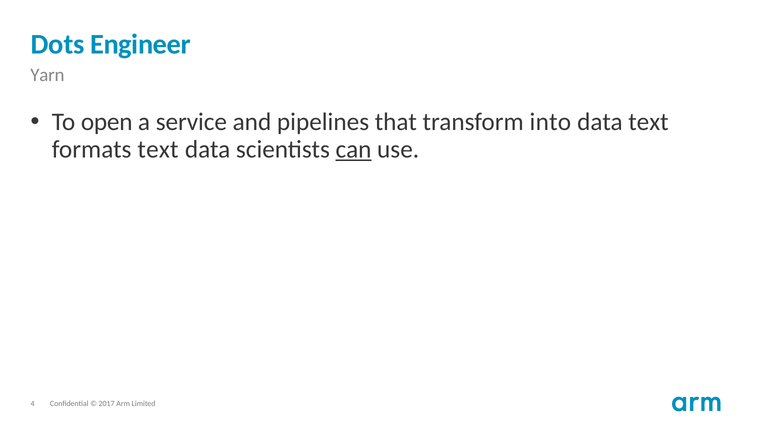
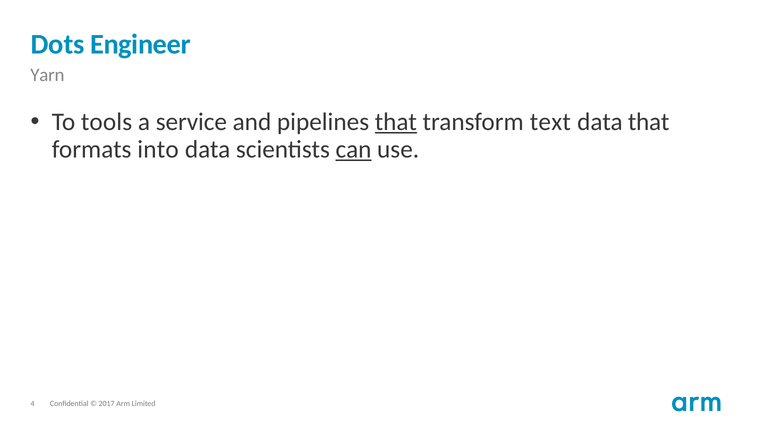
open: open -> tools (107, 122)
that underline: none -> present (396, 122)
into: into -> text (550, 122)
data text: text -> that (649, 122)
formats text: text -> into (158, 149)
